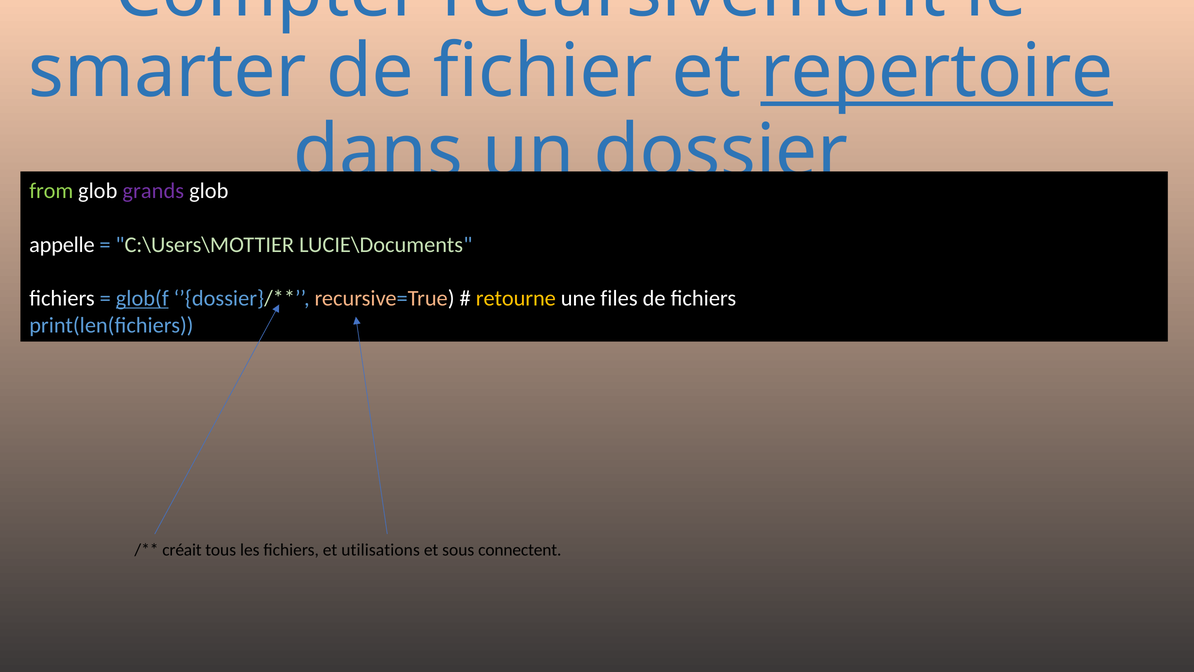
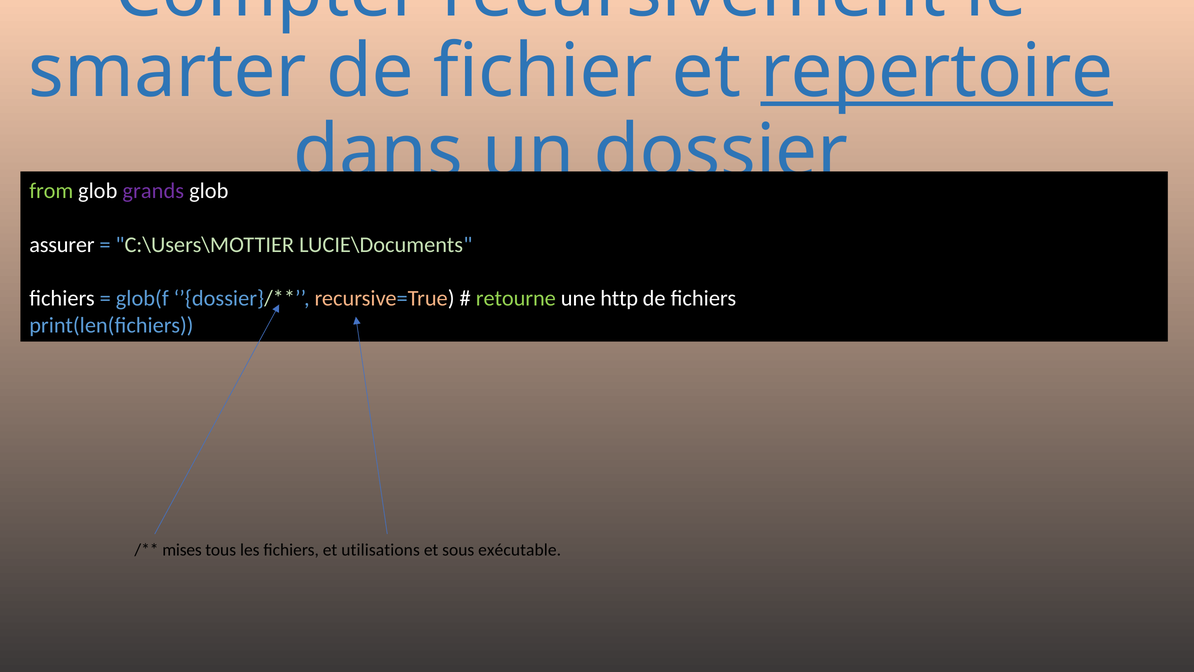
appelle: appelle -> assurer (62, 245)
glob(f underline: present -> none (142, 298)
retourne colour: yellow -> light green (516, 298)
files: files -> http (619, 298)
créait: créait -> mises (182, 550)
connectent: connectent -> exécutable (520, 550)
